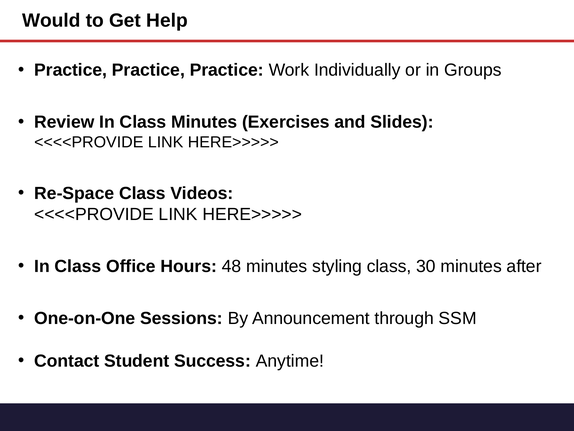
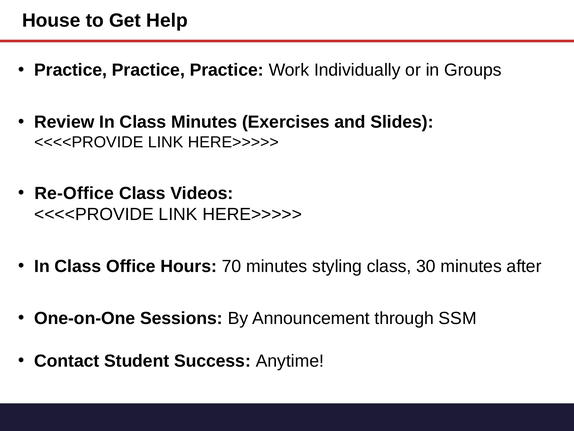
Would: Would -> House (51, 20)
Re-Space: Re-Space -> Re-Office (74, 193)
48: 48 -> 70 (232, 266)
